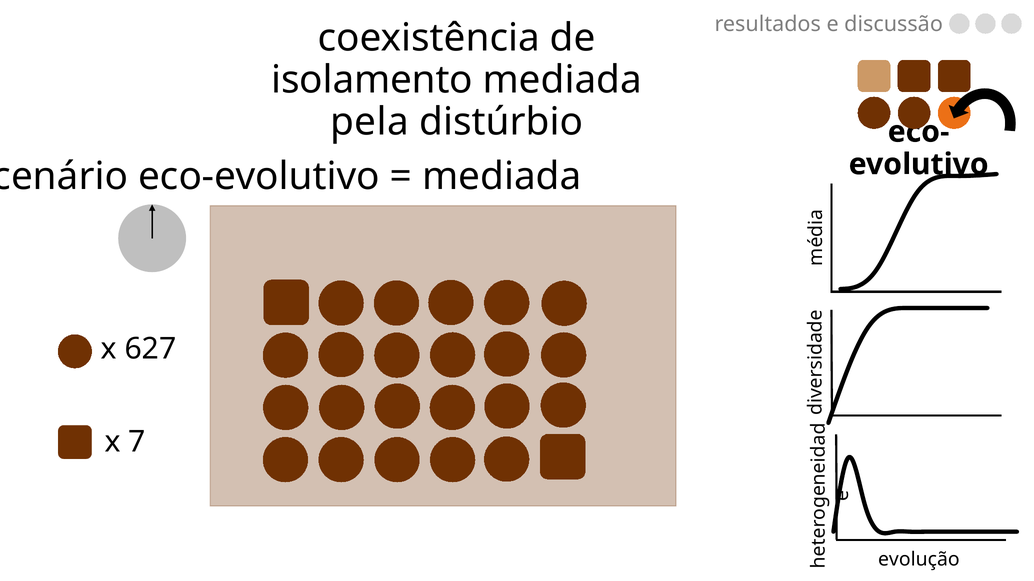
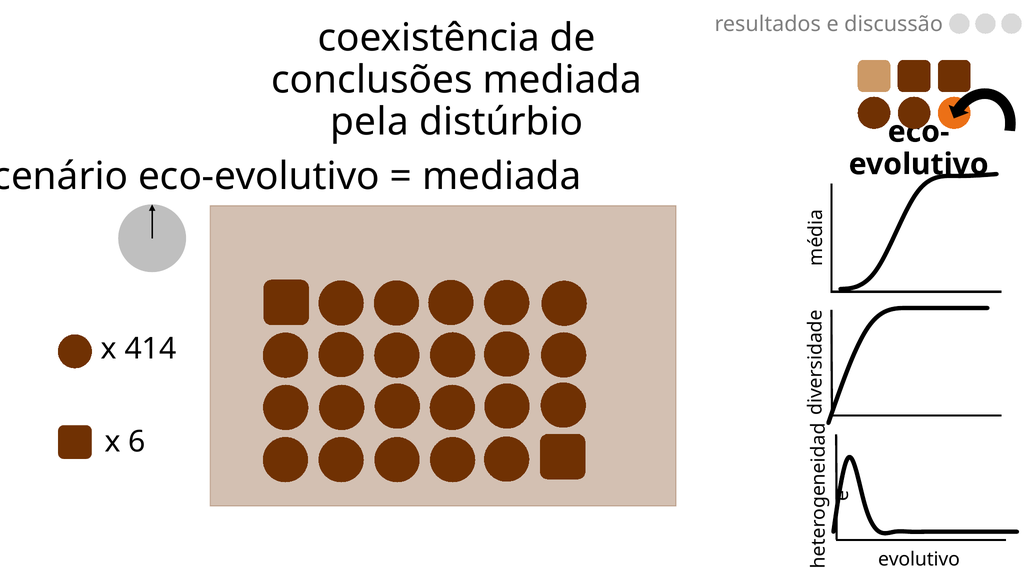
isolamento: isolamento -> conclusões (372, 80)
627: 627 -> 414 (150, 349)
7: 7 -> 6 (137, 442)
evolução: evolução -> evolutivo (919, 560)
